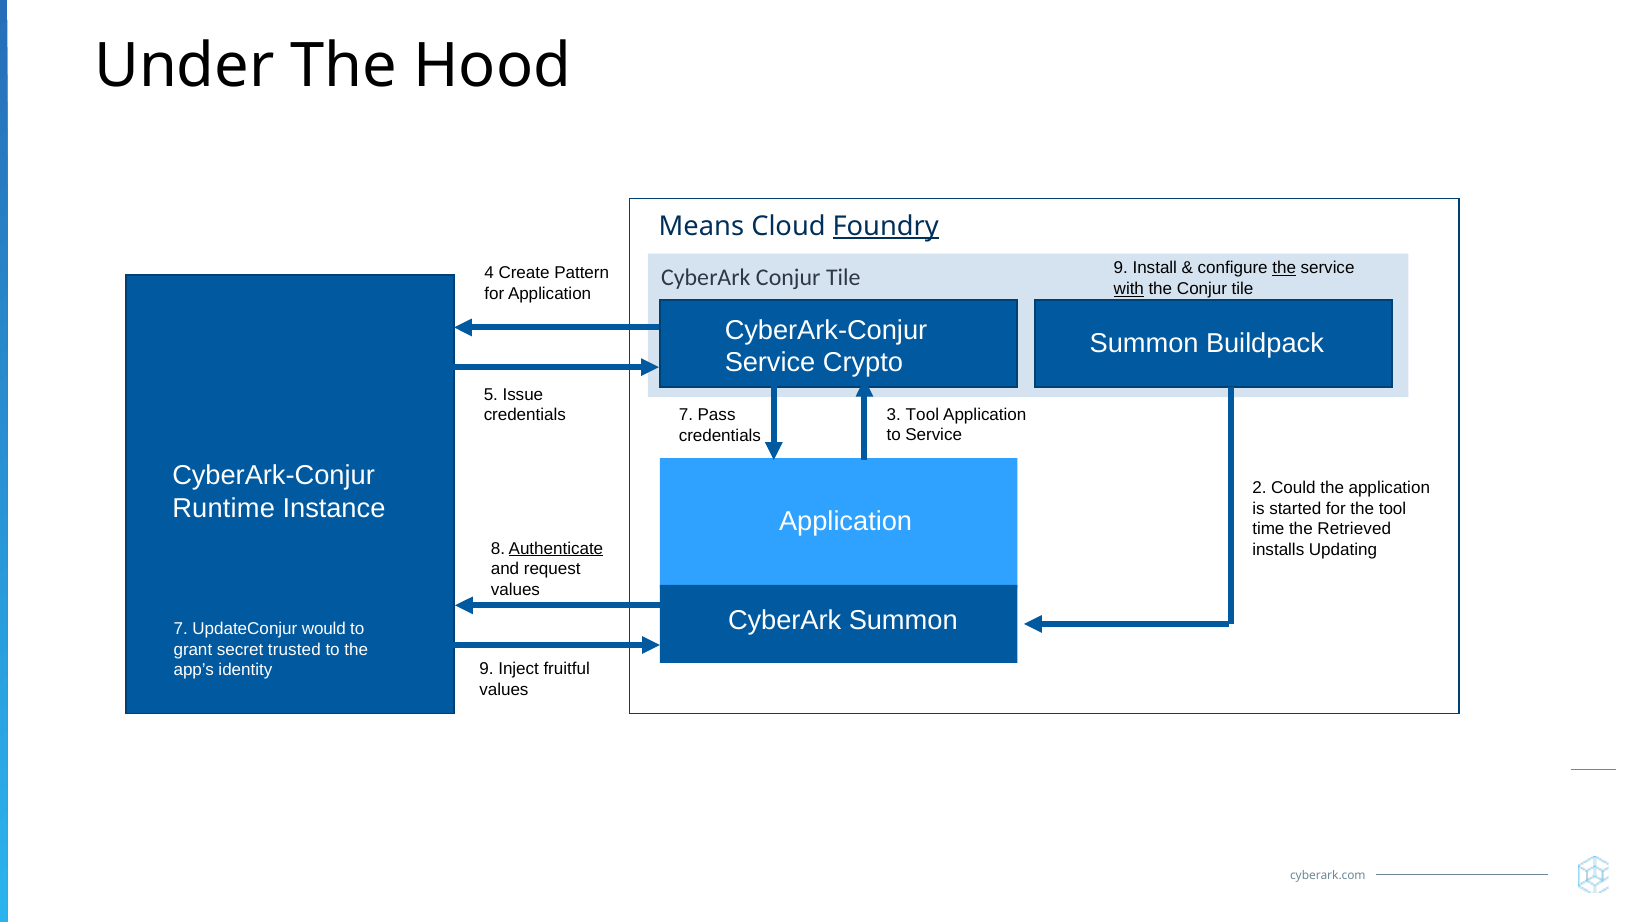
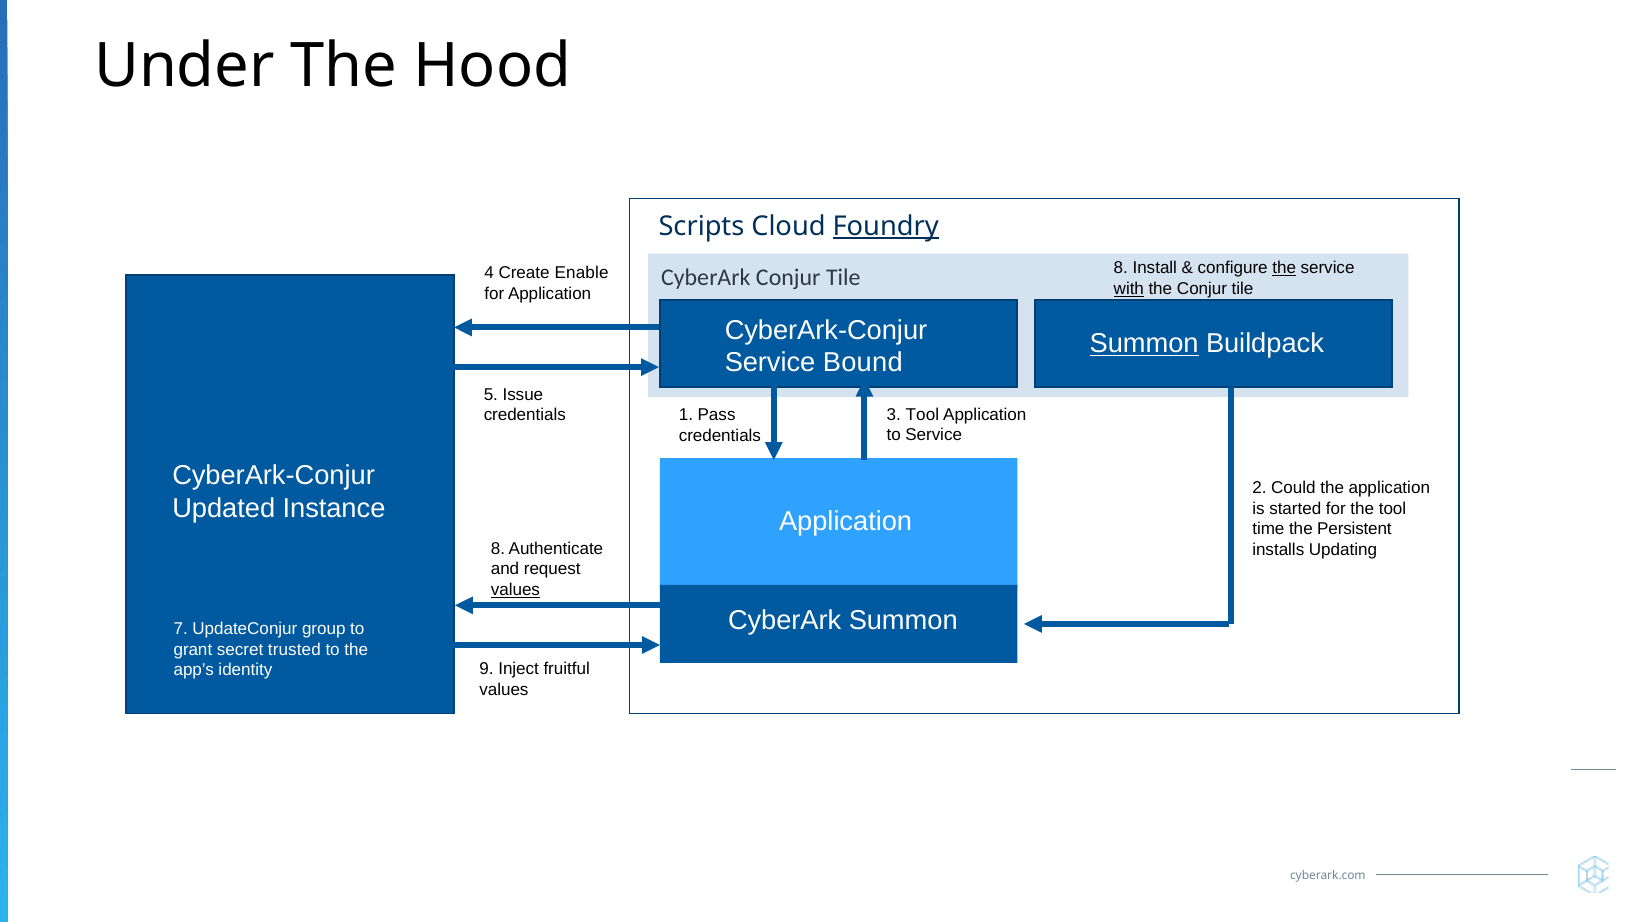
Means: Means -> Scripts (701, 226)
Pattern: Pattern -> Enable (582, 273)
Tile 9: 9 -> 8 (1121, 268)
Summon underline: none -> present (1144, 344)
Crypto: Crypto -> Bound (863, 363)
credentials 7: 7 -> 1 (686, 415)
Runtime: Runtime -> Updated (224, 508)
Retrieved: Retrieved -> Persistent (1354, 529)
Authenticate underline: present -> none (556, 548)
values underline: none -> present (515, 589)
would: would -> group (324, 629)
